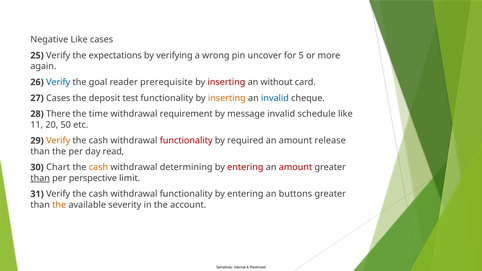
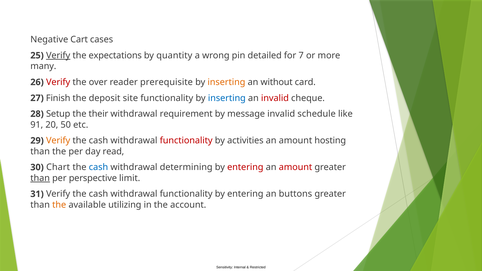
Negative Like: Like -> Cart (79, 40)
Verify underline: none -> present (58, 55)
verifying: verifying -> quantity (174, 55)
uncover: uncover -> detailed (265, 55)
5: 5 -> 7 (301, 55)
again: again -> many (43, 66)
Verify colour: blue -> red (58, 82)
goal: goal -> over (98, 82)
inserting colour: red -> orange (226, 82)
27 Cases: Cases -> Finish (58, 98)
test: test -> site (130, 98)
inserting colour: orange -> blue (227, 98)
invalid colour: blue -> red (275, 98)
There: There -> Setup (58, 114)
time: time -> their (98, 114)
11: 11 -> 91 (37, 125)
required: required -> activities (245, 141)
release: release -> hosting (330, 141)
cash colour: orange -> blue (98, 167)
severity: severity -> utilizing (125, 205)
